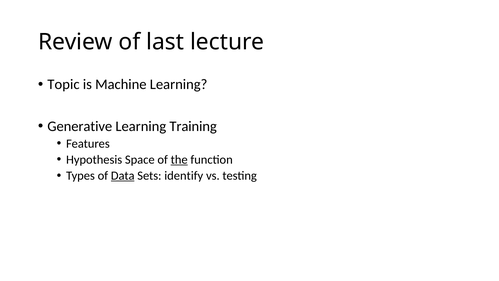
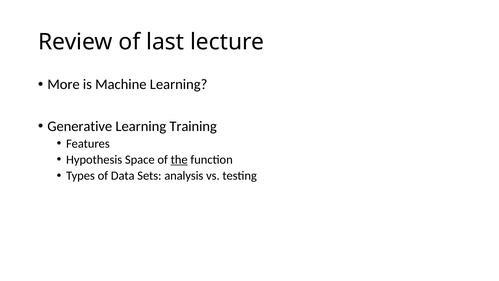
Topic: Topic -> More (64, 84)
Data underline: present -> none (123, 176)
identify: identify -> analysis (184, 176)
